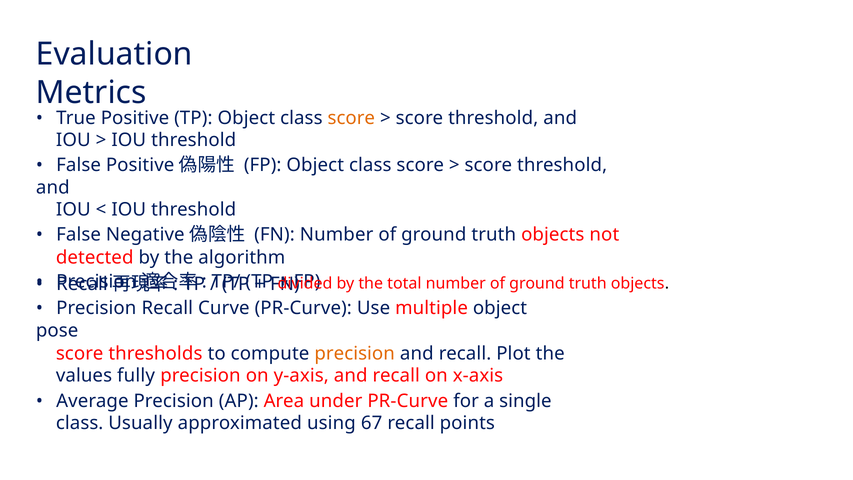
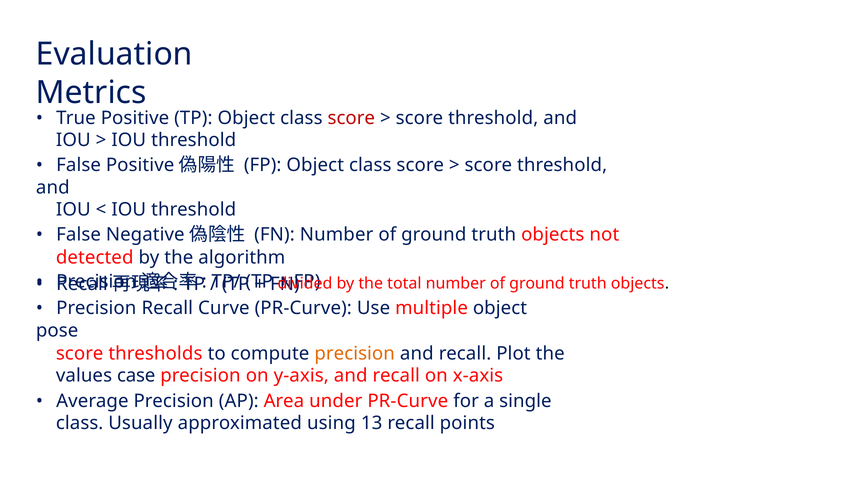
score colour: orange -> red (351, 118)
fully: fully -> case (136, 376)
67: 67 -> 13 (372, 423)
